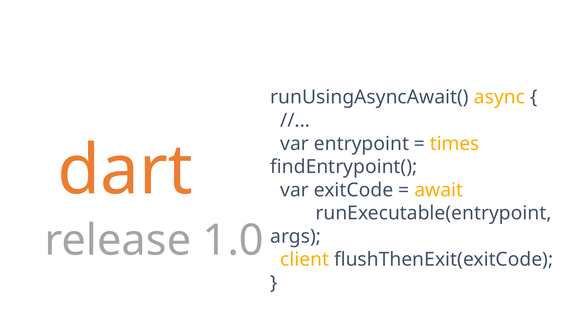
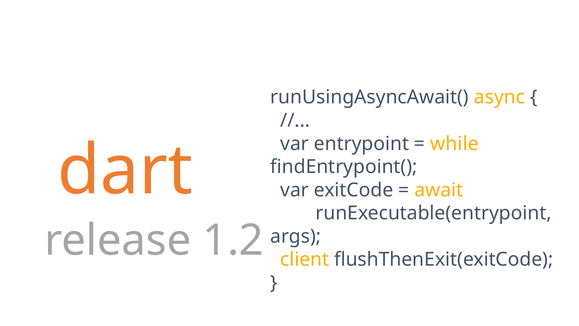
times: times -> while (454, 143)
1.0: 1.0 -> 1.2 (233, 240)
